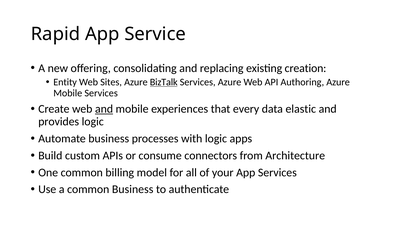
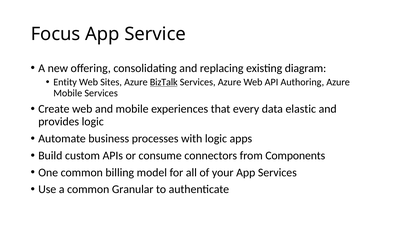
Rapid: Rapid -> Focus (56, 34)
creation: creation -> diagram (306, 68)
and underline: present -> none (104, 109)
Architecture: Architecture -> Components (295, 155)
common Business: Business -> Granular (133, 189)
